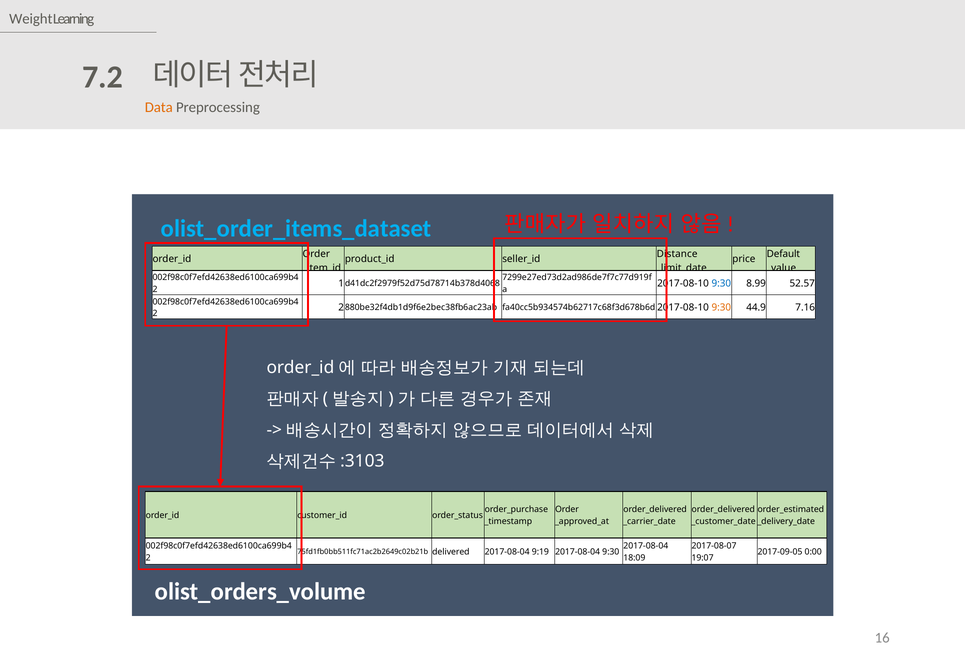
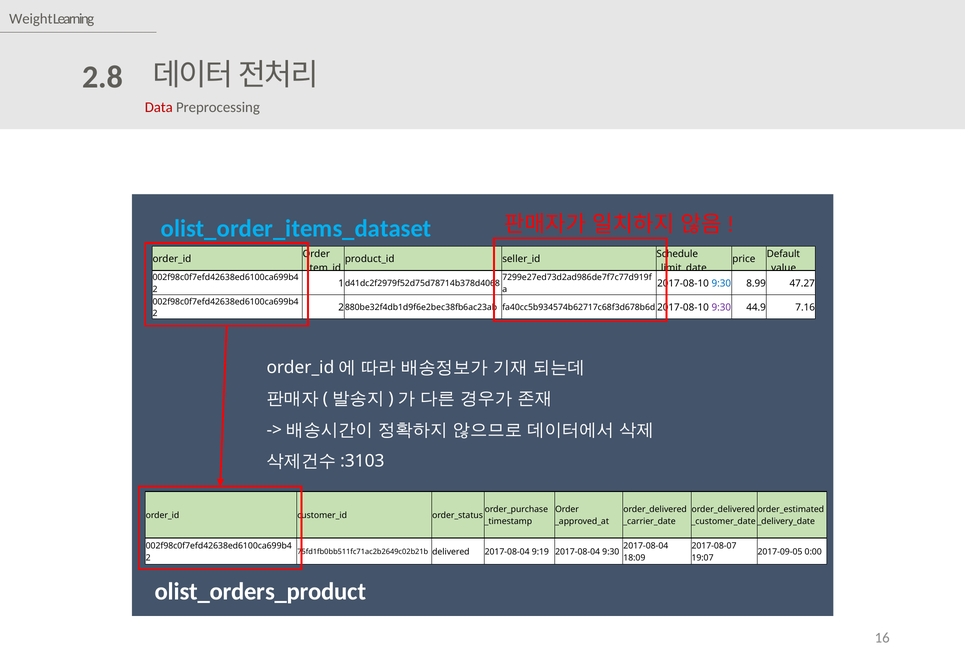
7.2: 7.2 -> 2.8 (103, 77)
Data colour: orange -> red (159, 107)
Distance: Distance -> Schedule (677, 254)
52.57: 52.57 -> 47.27 (802, 283)
9:30 colour: orange -> purple (721, 308)
olist_orders_volume: olist_orders_volume -> olist_orders_product (260, 592)
